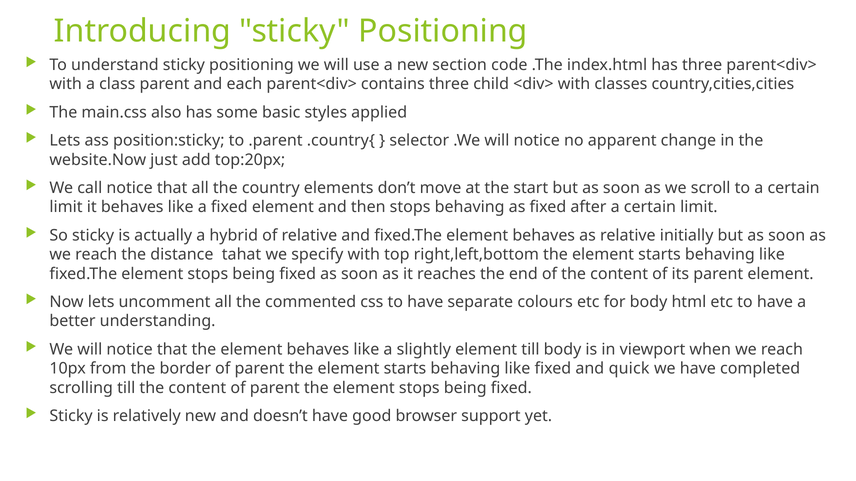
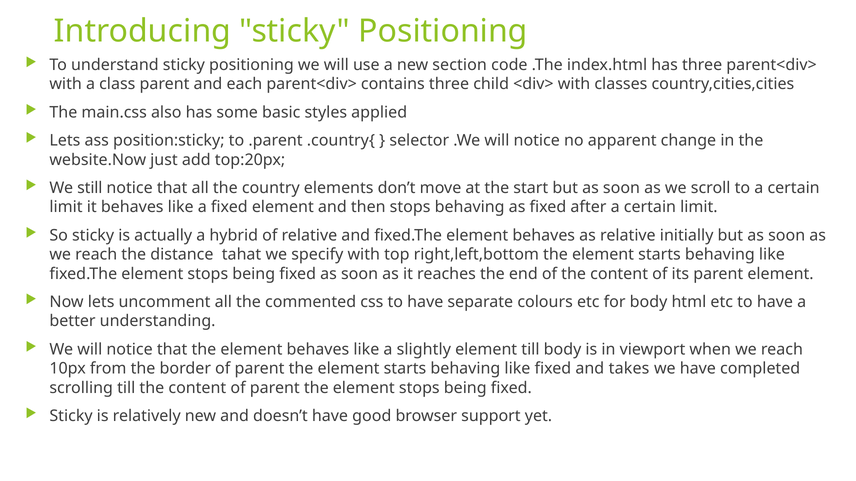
call: call -> still (90, 188)
quick: quick -> takes (629, 369)
